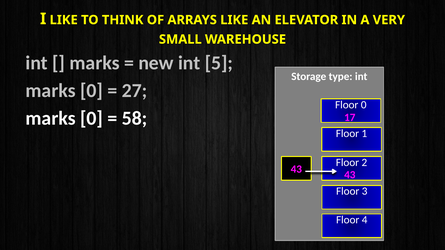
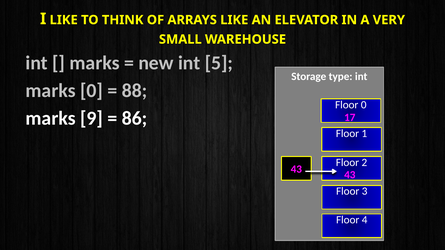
27: 27 -> 88 (135, 91)
0: 0 -> 9 (92, 118)
58: 58 -> 86 (135, 118)
